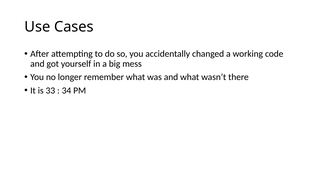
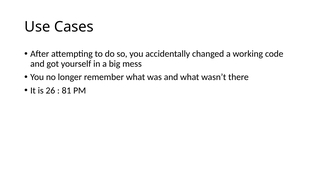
33: 33 -> 26 (50, 91)
34: 34 -> 81 (66, 91)
